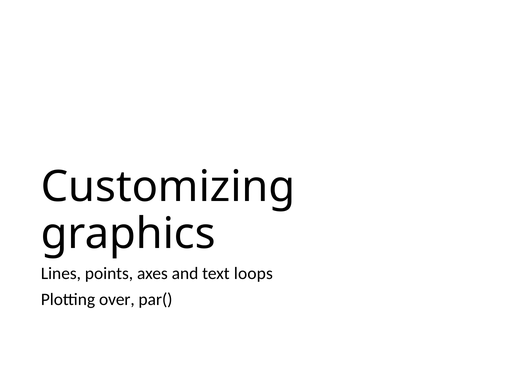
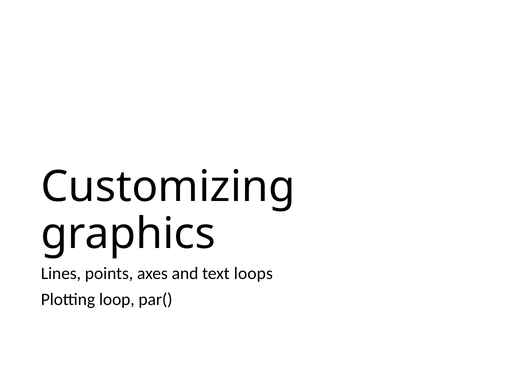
over: over -> loop (117, 300)
